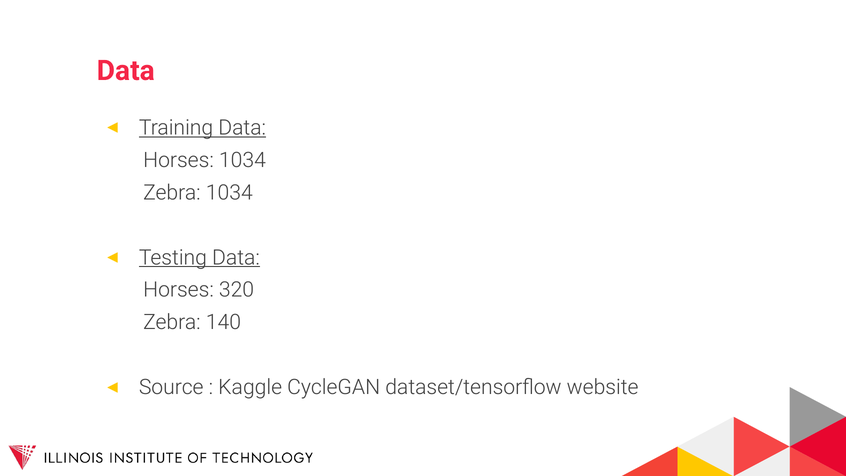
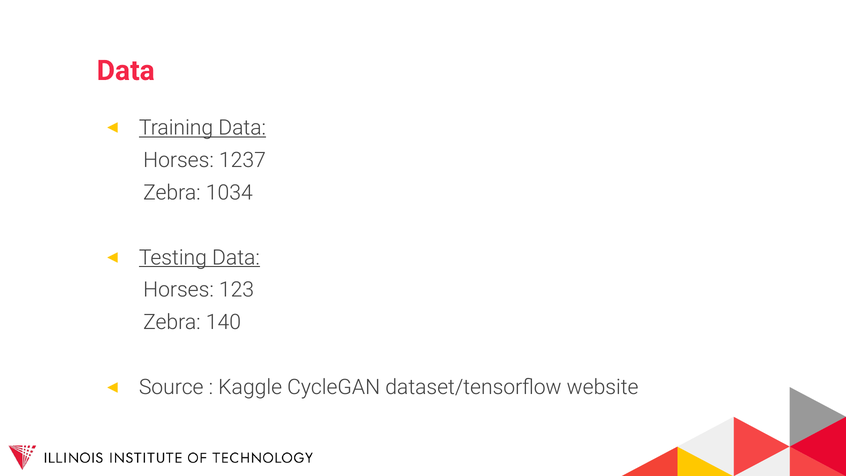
Horses 1034: 1034 -> 1237 (242, 160)
320: 320 -> 123 (237, 290)
